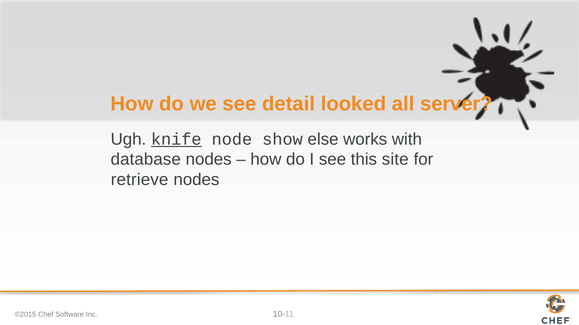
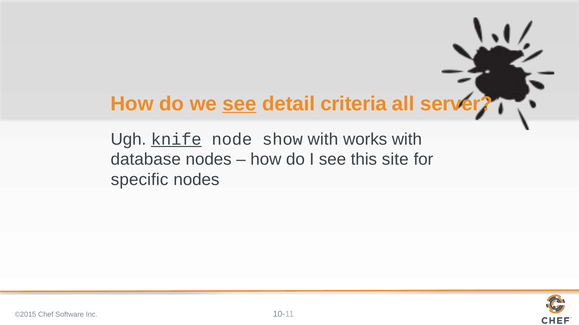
see underline: none -> present (239, 104)
looked: looked -> criteria (354, 104)
show else: else -> with (323, 139)
retrieve: retrieve -> specific (140, 180)
